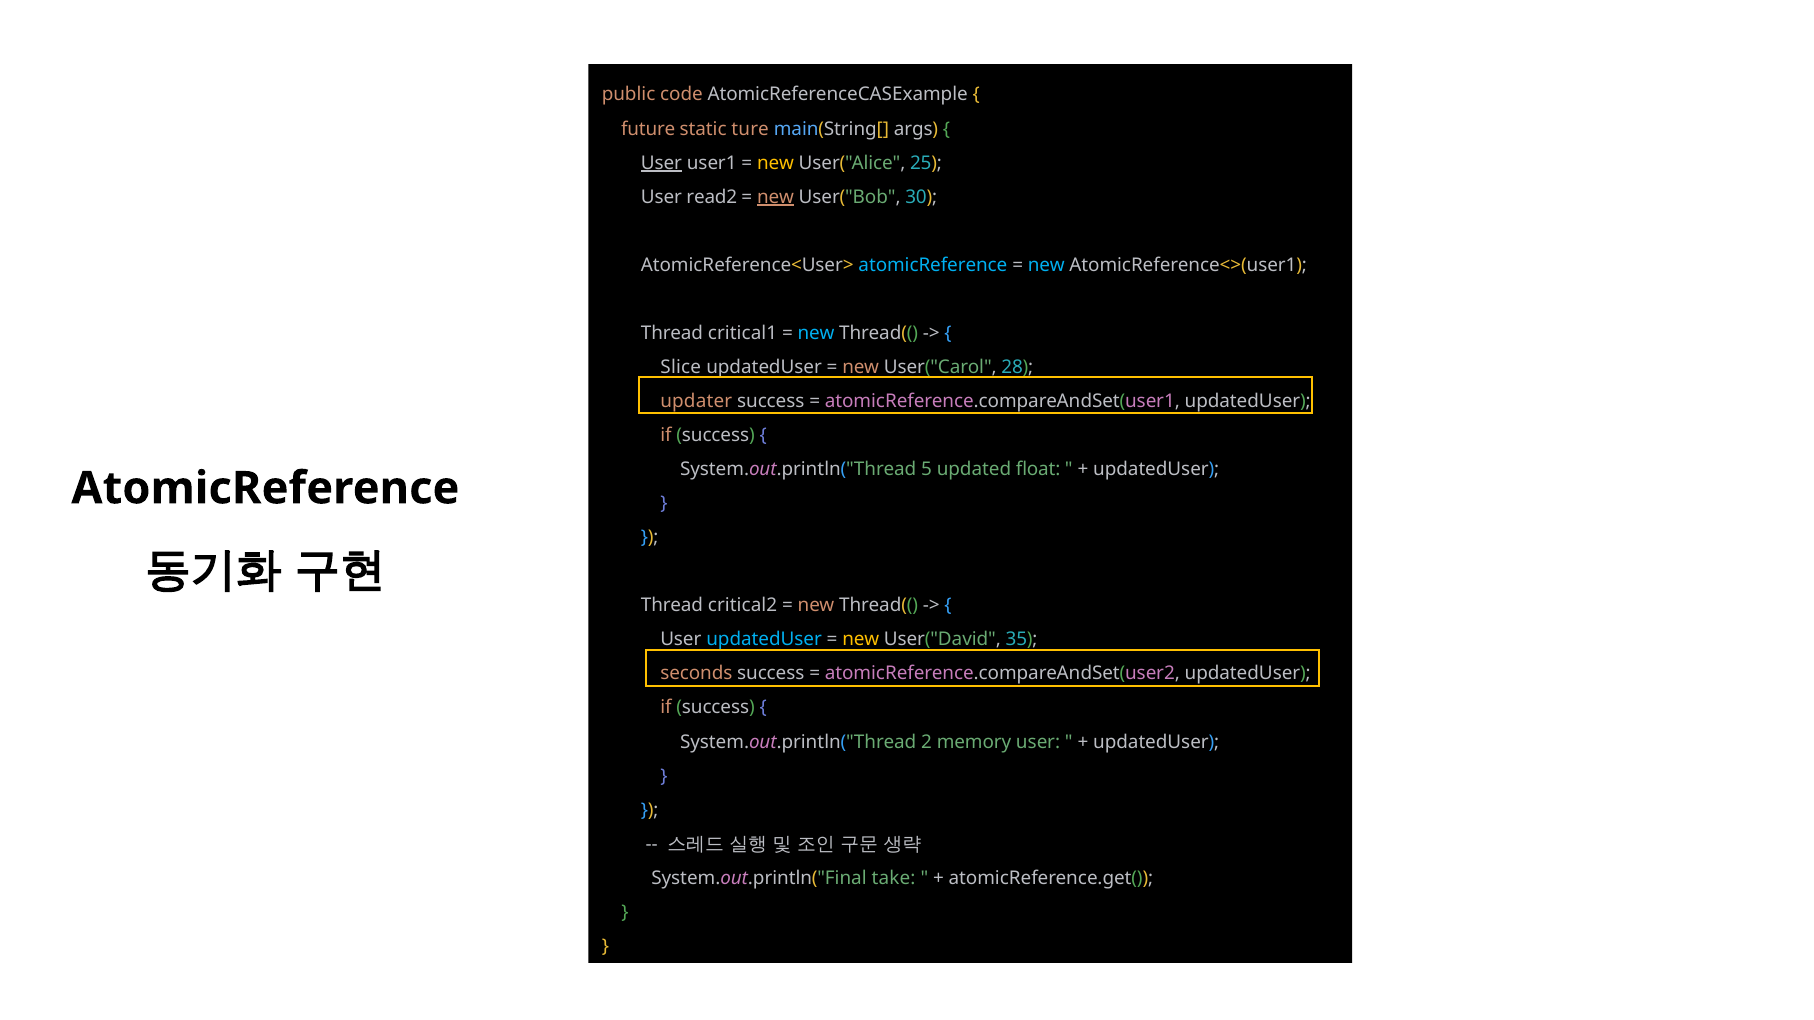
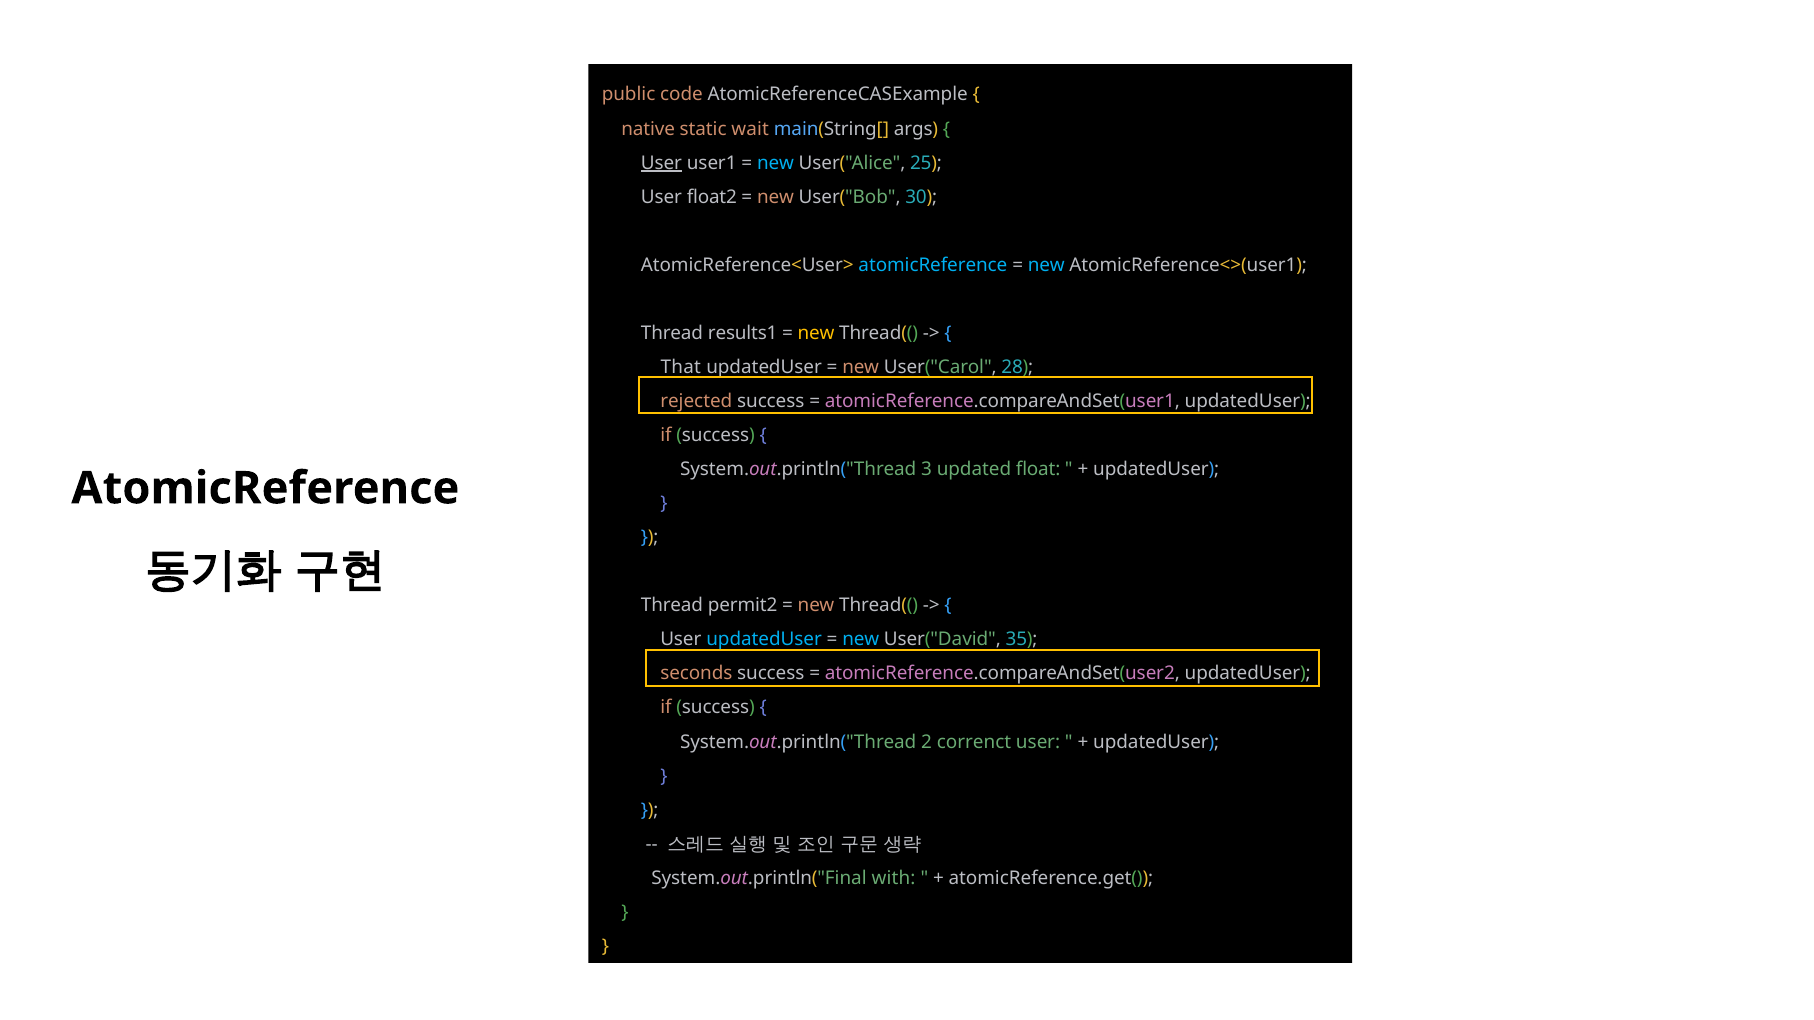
future: future -> native (648, 129)
ture: ture -> wait (750, 129)
new colour: yellow -> light blue (776, 163)
read2: read2 -> float2 (712, 197)
new underline: present -> none (776, 197)
critical1: critical1 -> results1 (743, 333)
new colour: light blue -> yellow (816, 333)
Slice: Slice -> That (681, 367)
updater: updater -> rejected (696, 401)
5: 5 -> 3 (927, 470)
critical2: critical2 -> permit2 (743, 606)
new colour: yellow -> light blue (861, 640)
memory: memory -> correnct (974, 742)
take: take -> with (894, 878)
